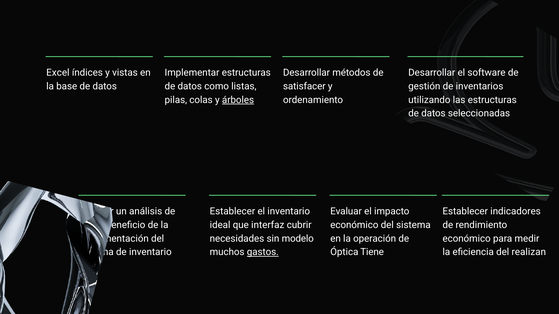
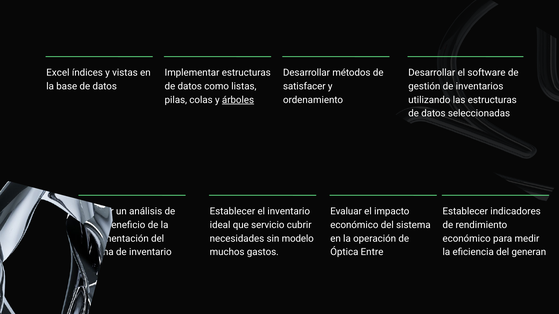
interfaz: interfaz -> servicio (268, 225)
gastos underline: present -> none (263, 252)
Tiene: Tiene -> Entre (372, 252)
realizan: realizan -> generan (529, 252)
